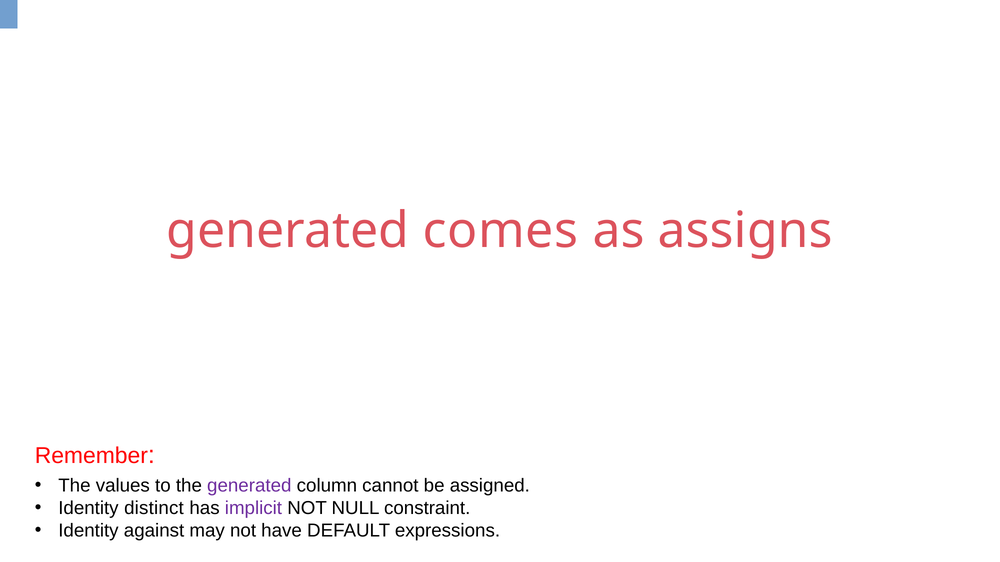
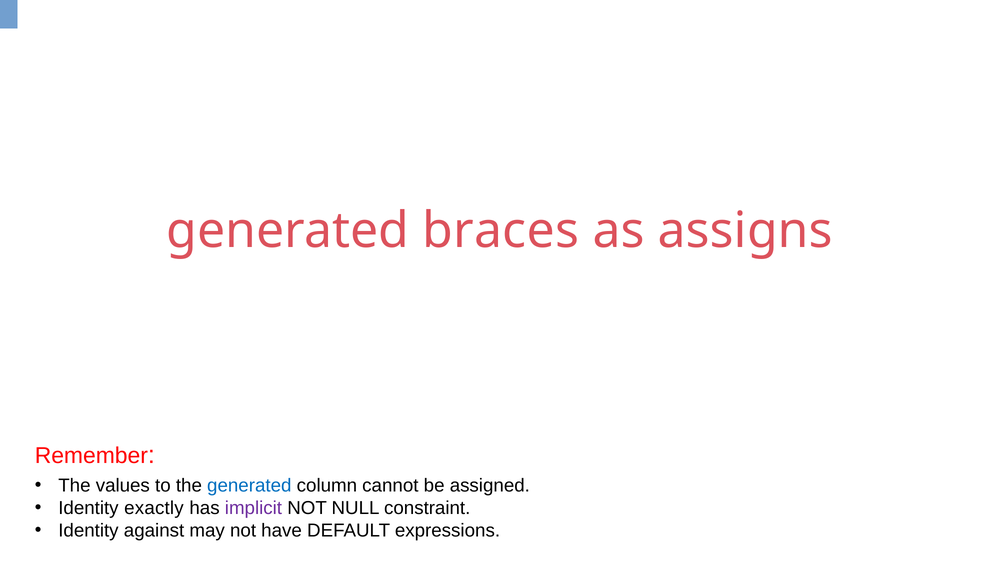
comes: comes -> braces (501, 231)
generated colour: purple -> blue (249, 486)
distinct: distinct -> exactly (154, 509)
